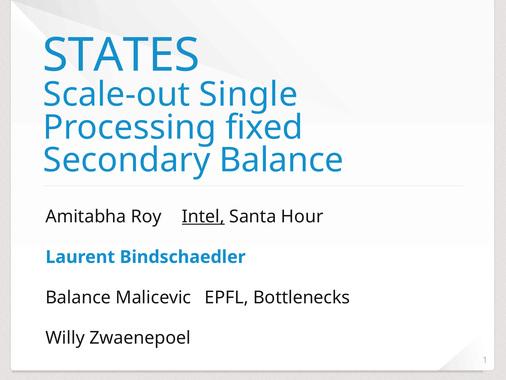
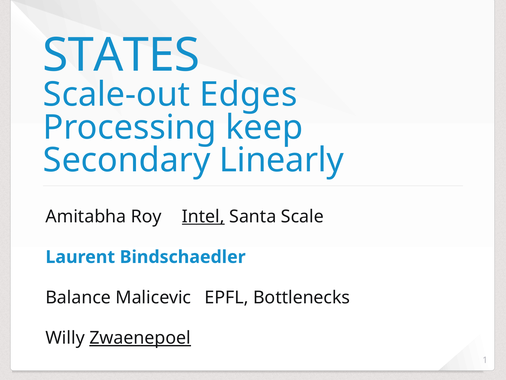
Single: Single -> Edges (248, 95)
fixed: fixed -> keep (264, 127)
Secondary Balance: Balance -> Linearly (282, 160)
Hour: Hour -> Scale (302, 216)
Zwaenepoel underline: none -> present (140, 338)
